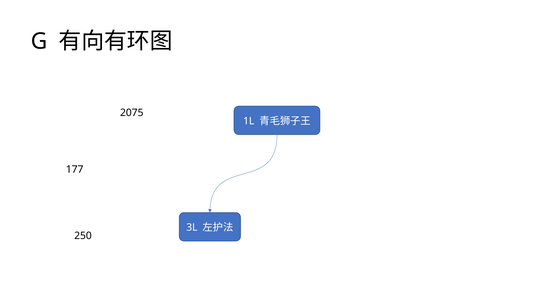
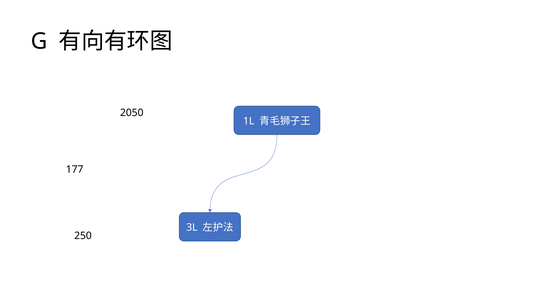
2075: 2075 -> 2050 (132, 113)
